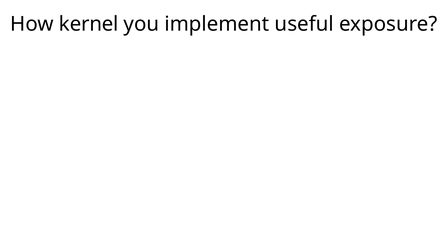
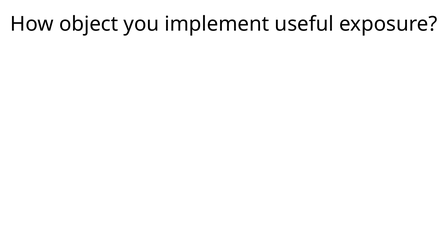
kernel: kernel -> object (89, 24)
